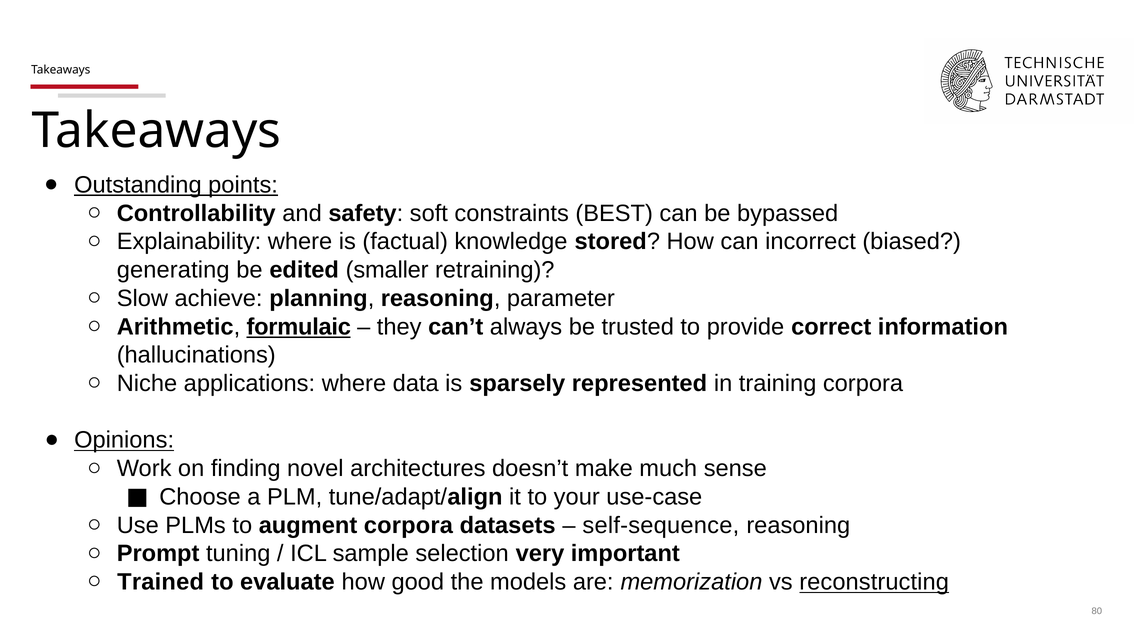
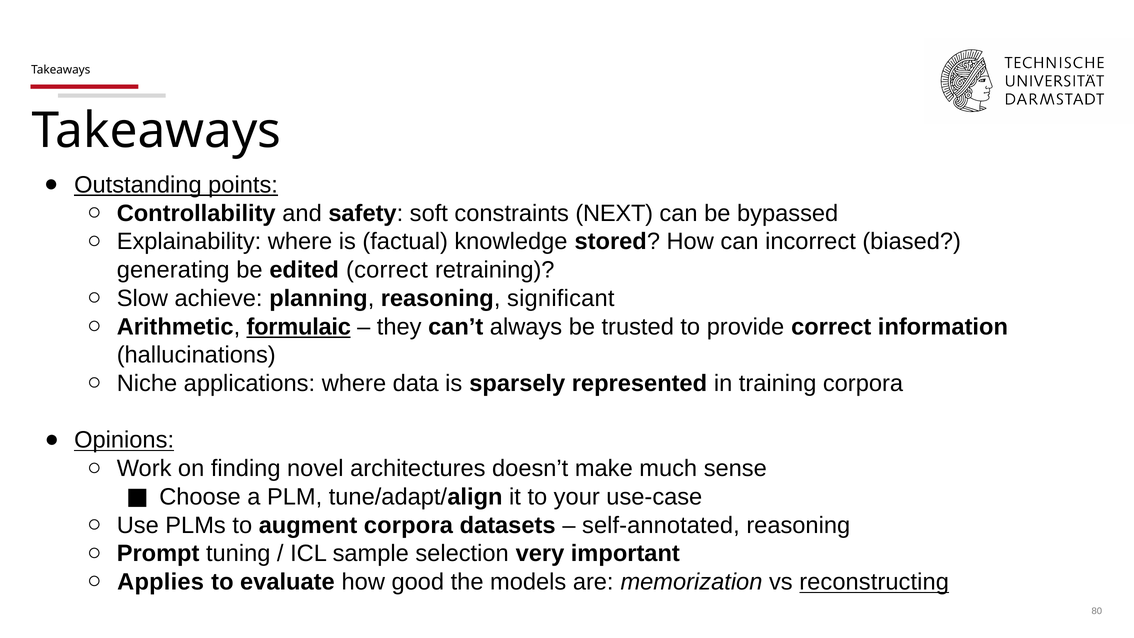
BEST: BEST -> NEXT (614, 213)
edited smaller: smaller -> correct (387, 270)
parameter: parameter -> significant (561, 298)
self-sequence: self-sequence -> self-annotated (661, 525)
Trained: Trained -> Applies (161, 582)
